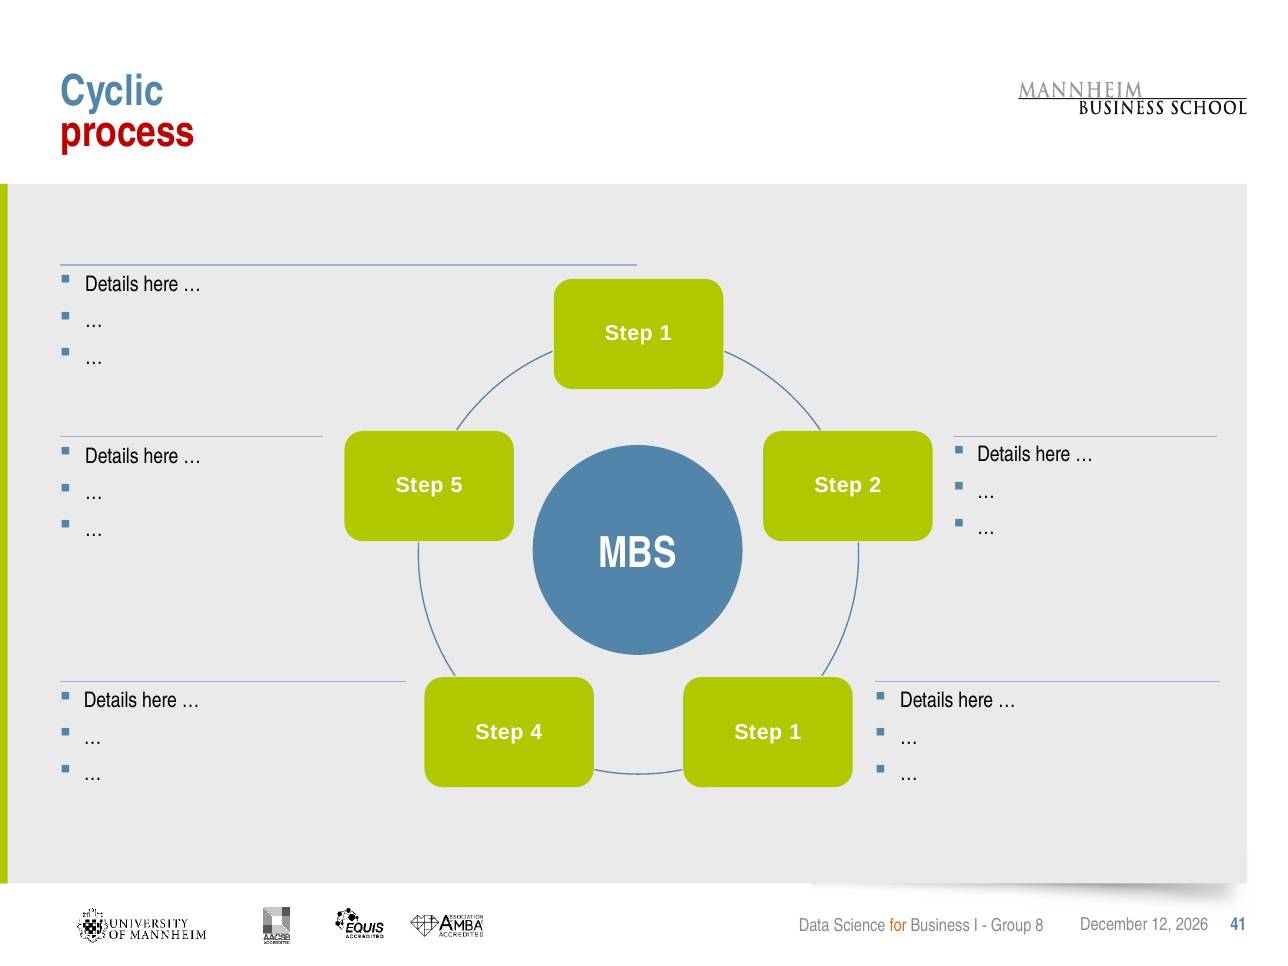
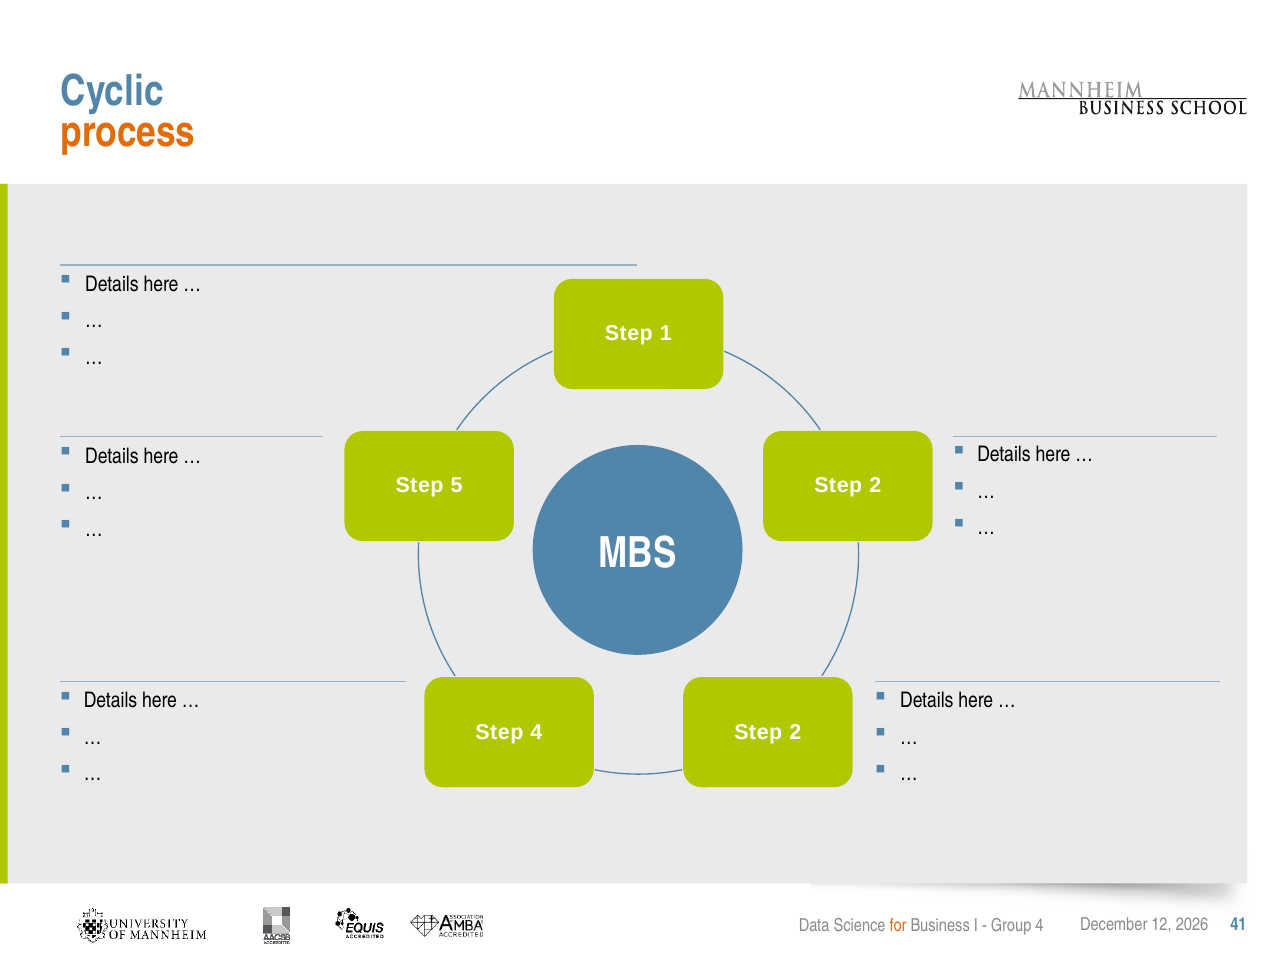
process colour: red -> orange (128, 132)
1: 1 -> 2 (795, 732)
Group 8: 8 -> 4 (1039, 926)
